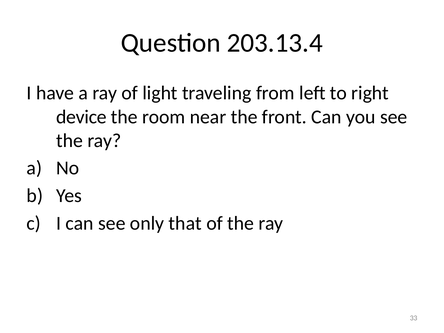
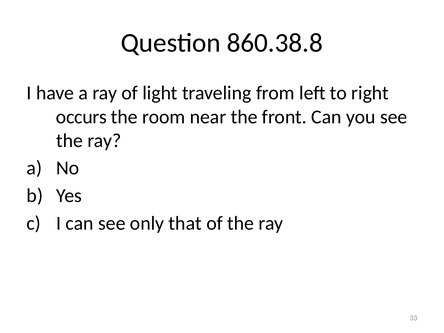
203.13.4: 203.13.4 -> 860.38.8 (275, 43)
device: device -> occurs (81, 117)
